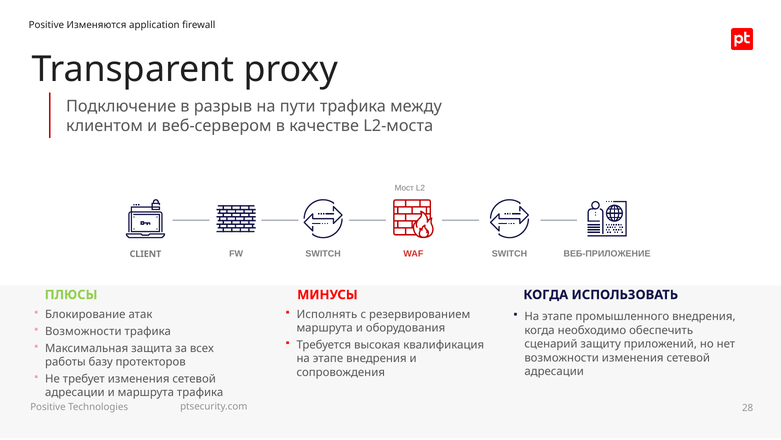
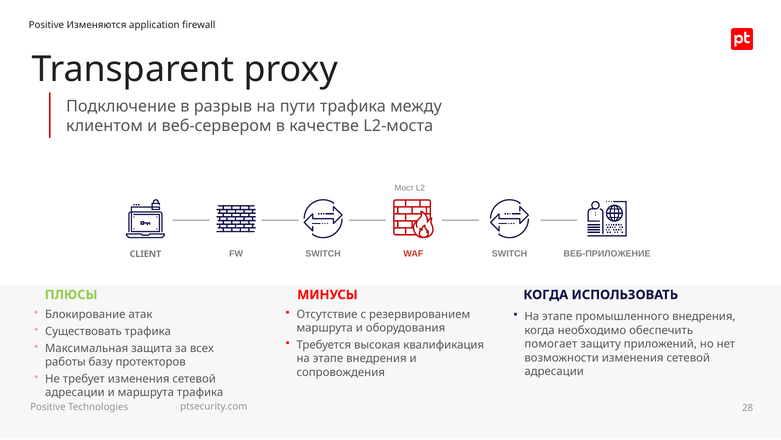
Исполнять: Исполнять -> Отсутствие (327, 314)
Возможности: Возможности -> Существовать (83, 331)
сценарий: сценарий -> помогает (551, 344)
